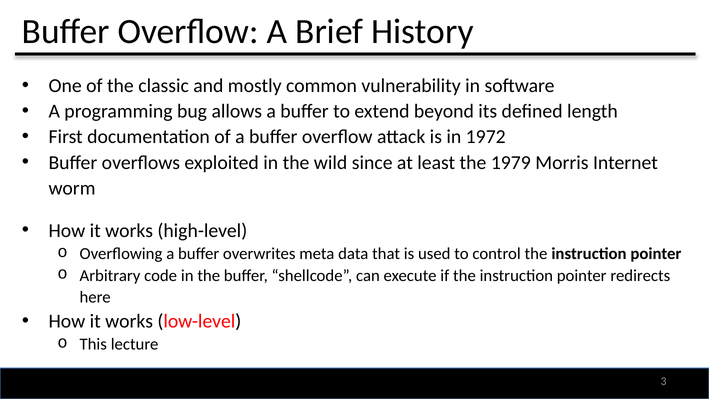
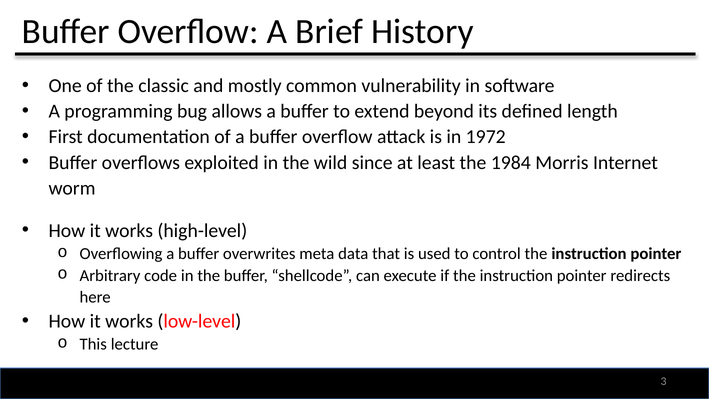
1979: 1979 -> 1984 (511, 162)
